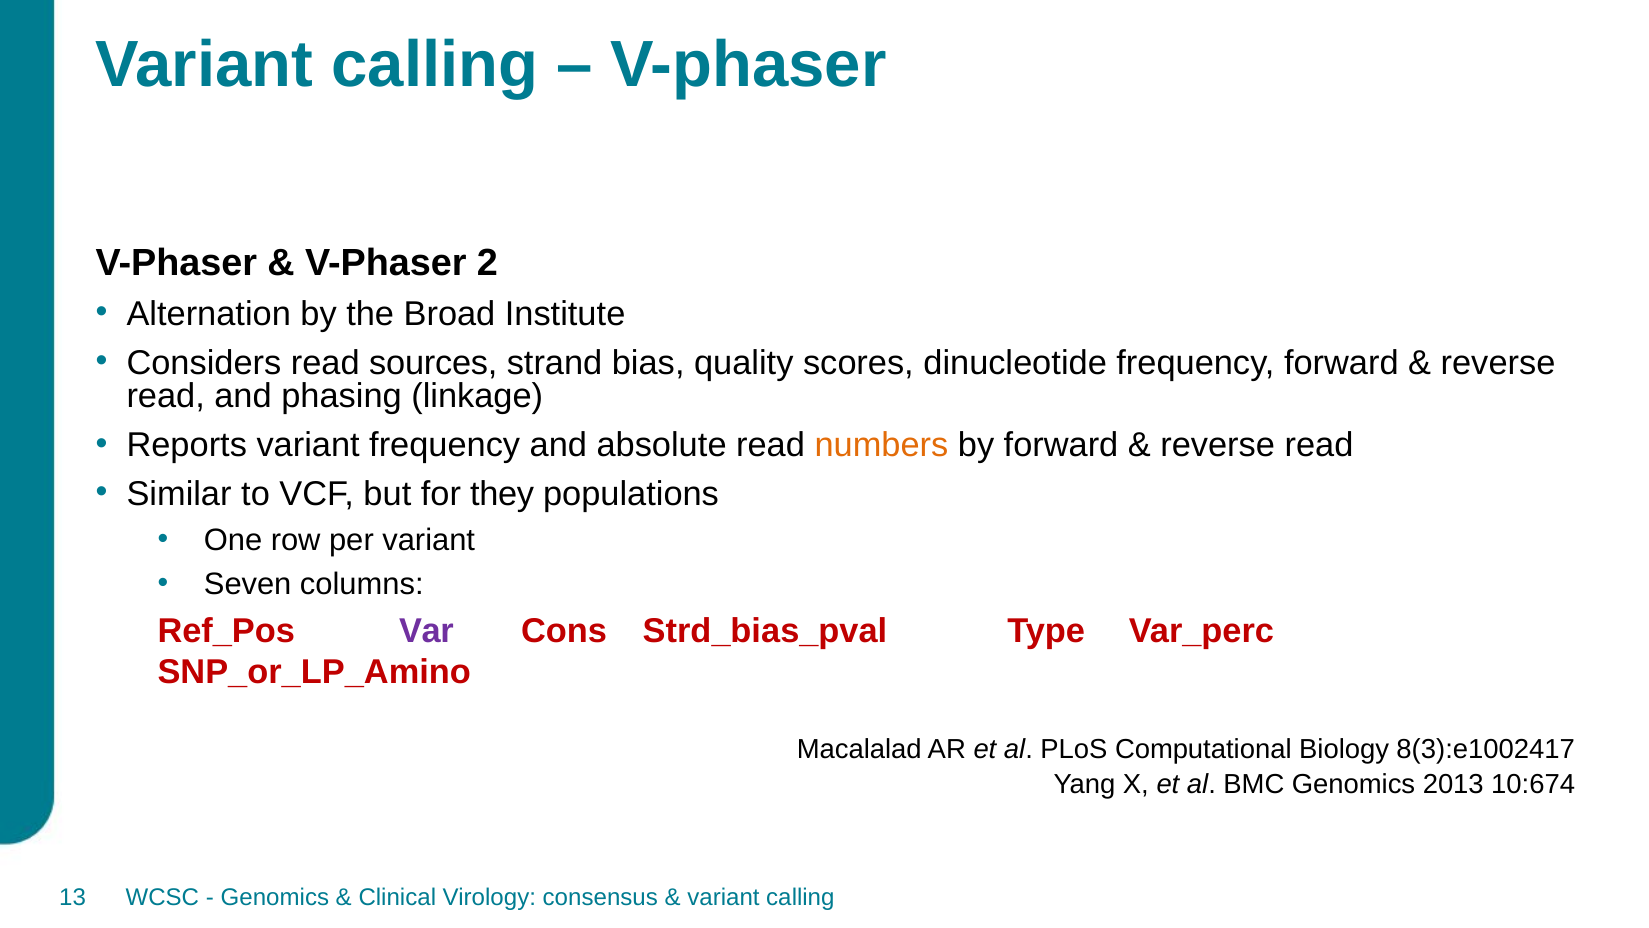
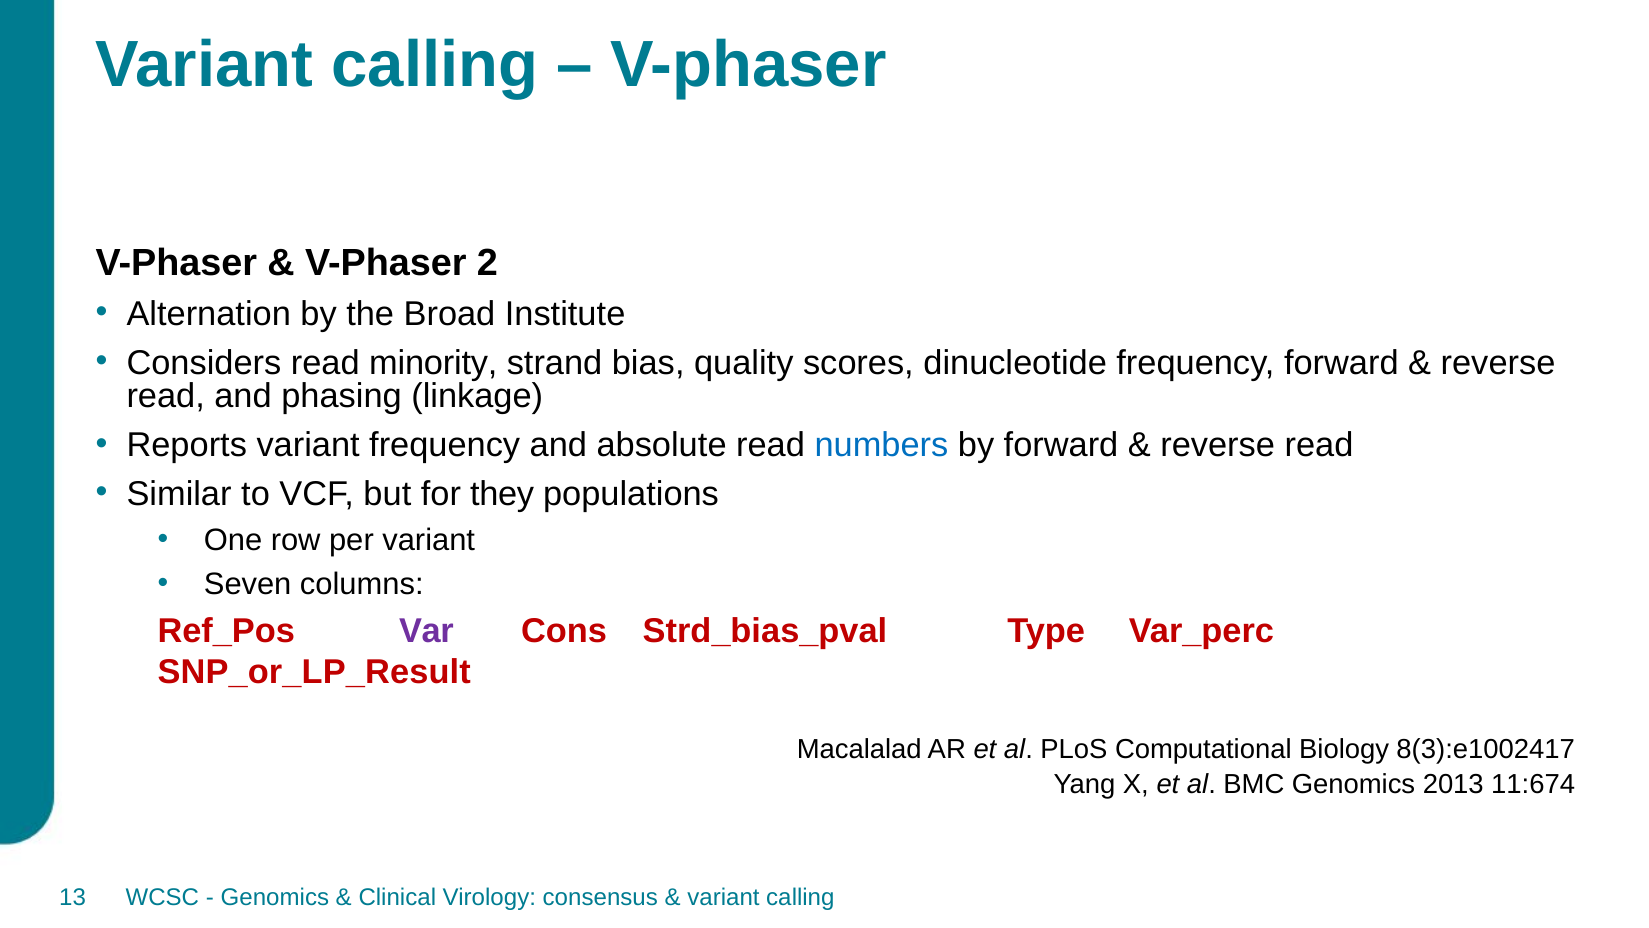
sources: sources -> minority (433, 363)
numbers colour: orange -> blue (881, 445)
SNP_or_LP_Amino: SNP_or_LP_Amino -> SNP_or_LP_Result (314, 672)
10:674: 10:674 -> 11:674 (1533, 784)
